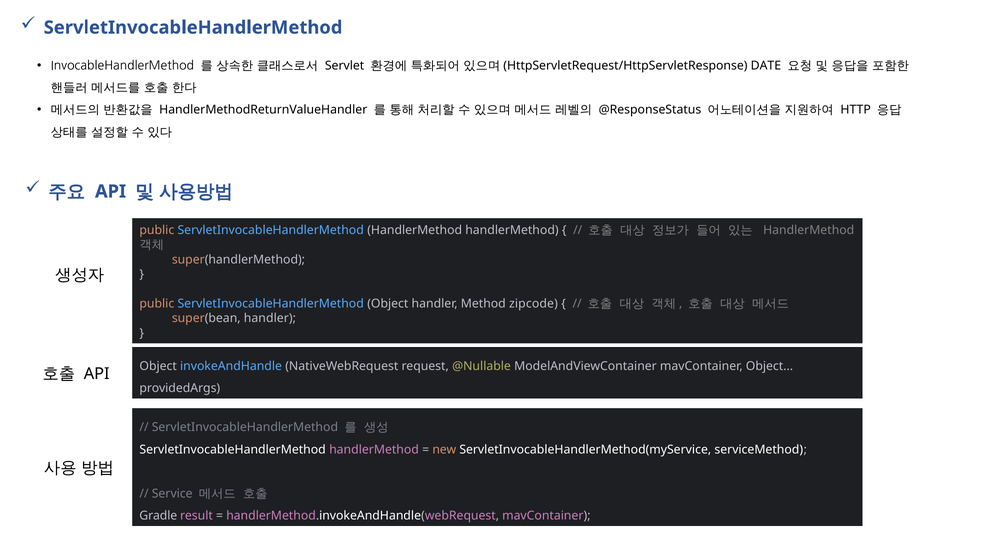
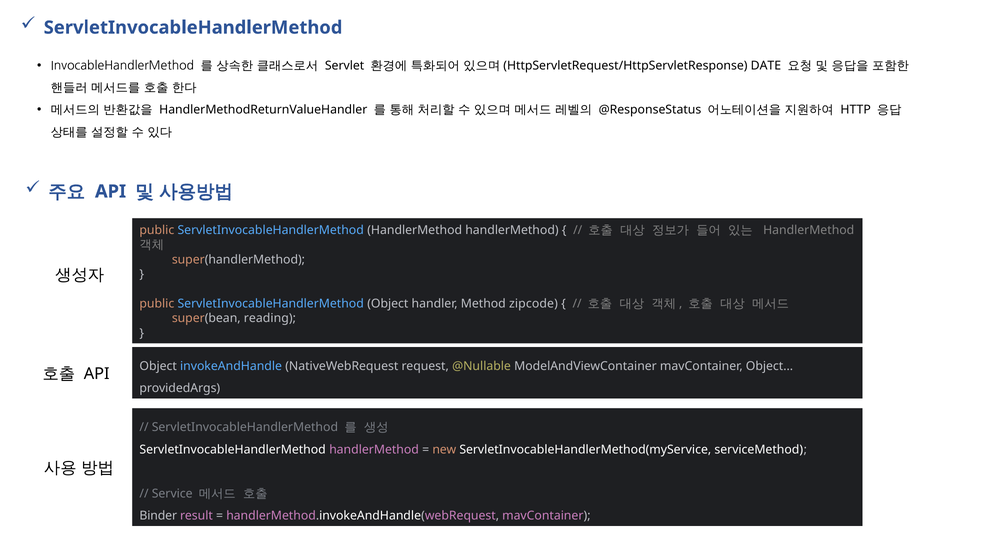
super(bean handler: handler -> reading (270, 319)
Gradle: Gradle -> Binder (158, 516)
